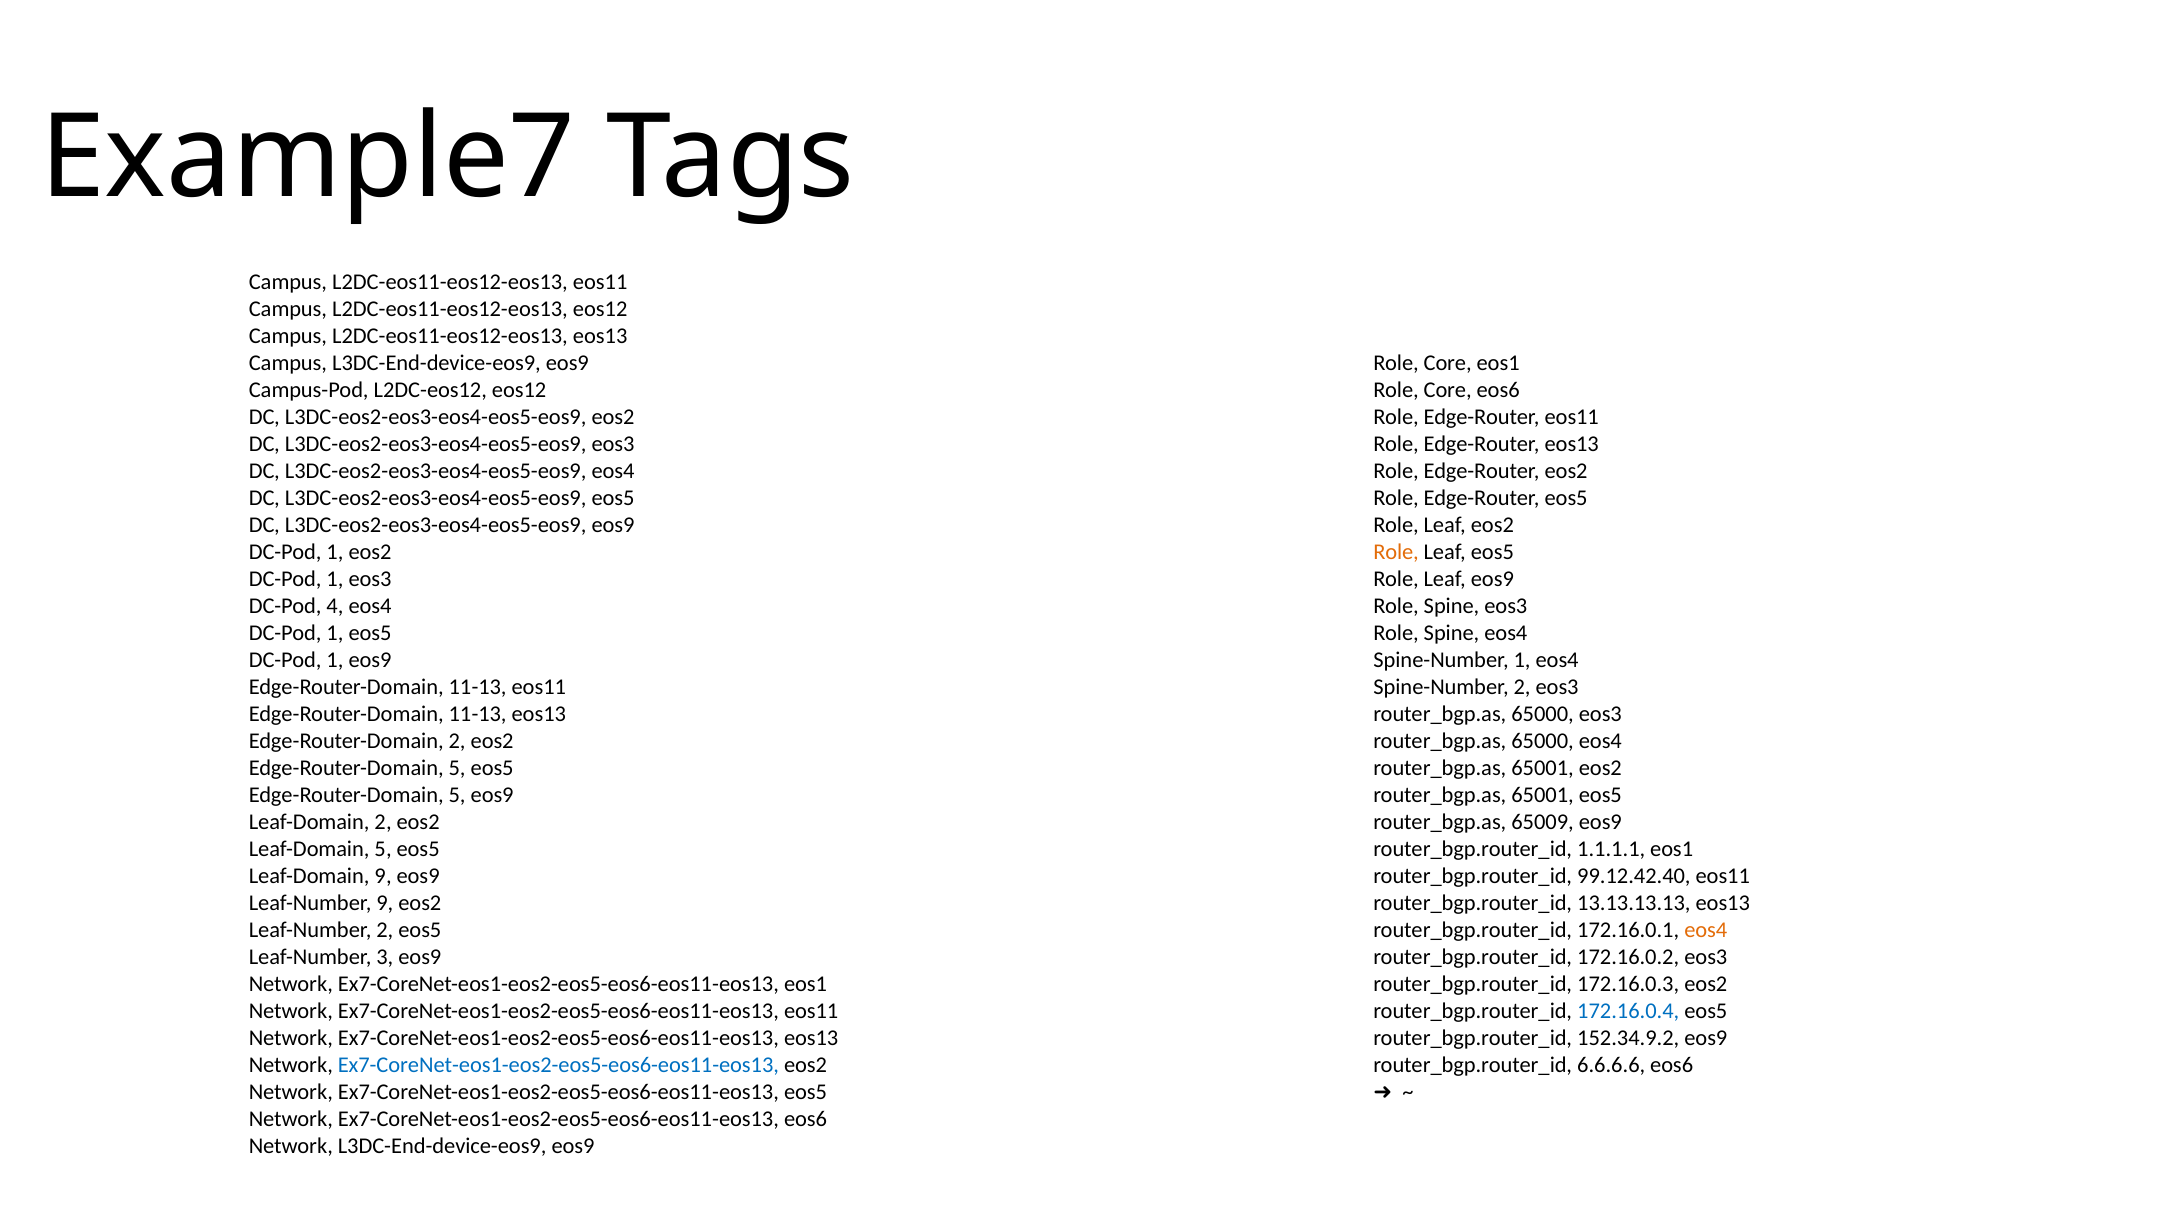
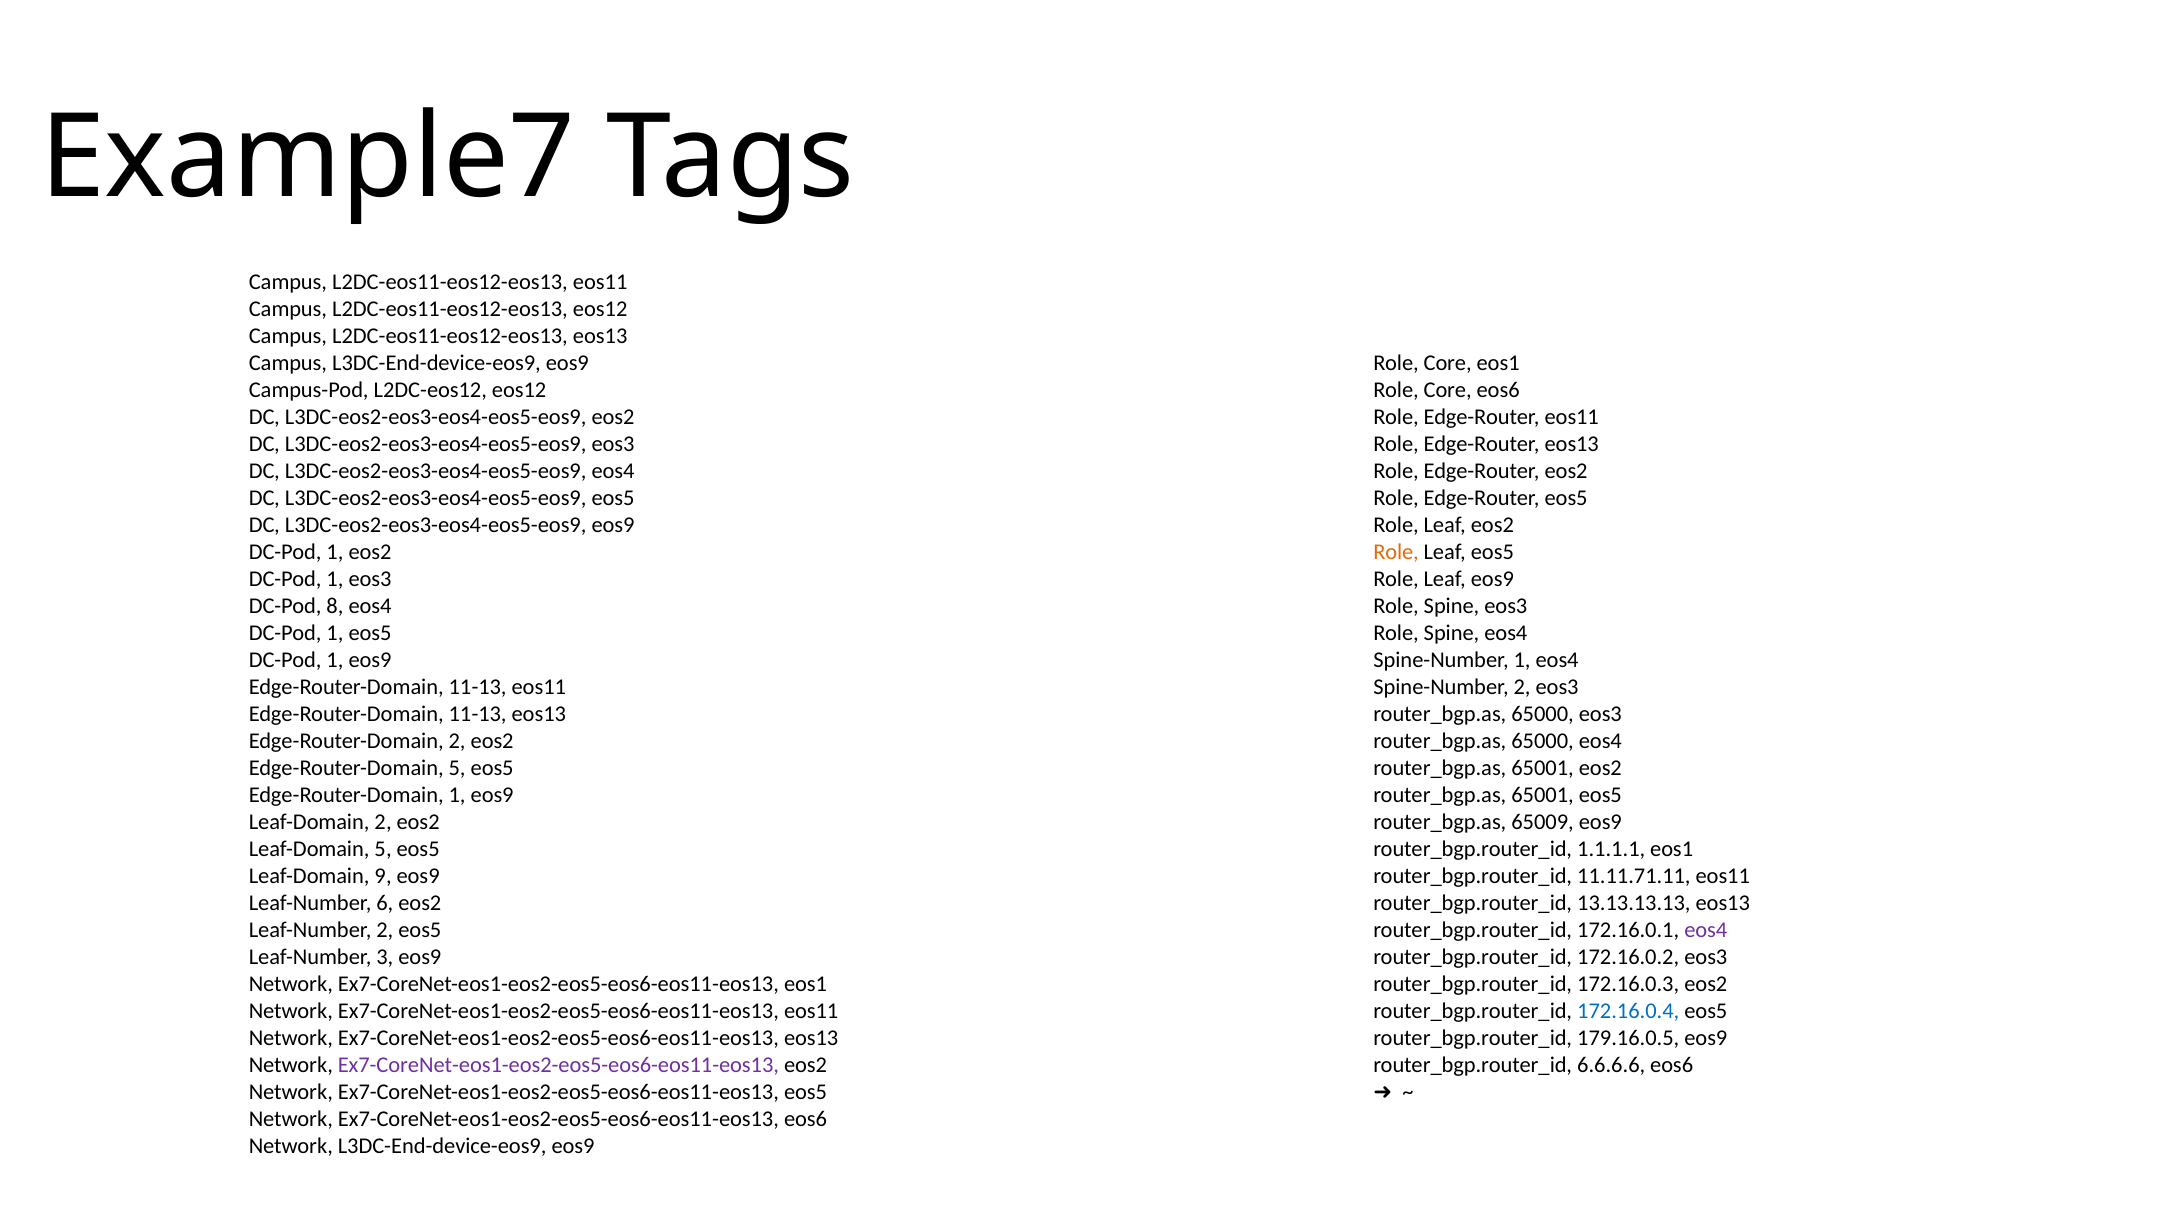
4: 4 -> 8 (335, 606)
5: 5 -> 1 (457, 795)
99.12.42.40: 99.12.42.40 -> 11.11.71.11 (1634, 877)
Leaf-Number 9: 9 -> 6 (385, 903)
eos4 colour: orange -> purple (1706, 931)
152.34.9.2: 152.34.9.2 -> 179.16.0.5 (1628, 1039)
Ex7-CoreNet-eos1-eos2-eos5-eos6-eos11-eos13 colour: blue -> purple (558, 1065)
